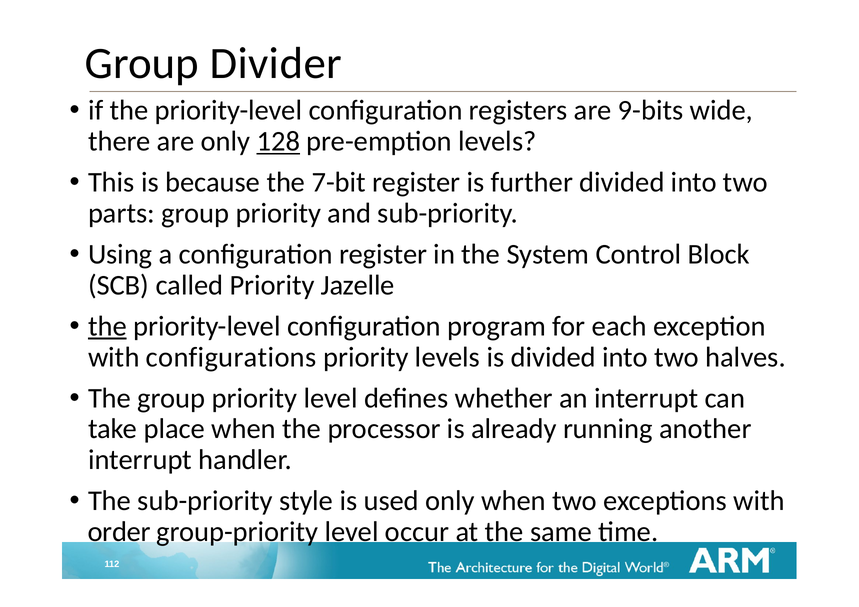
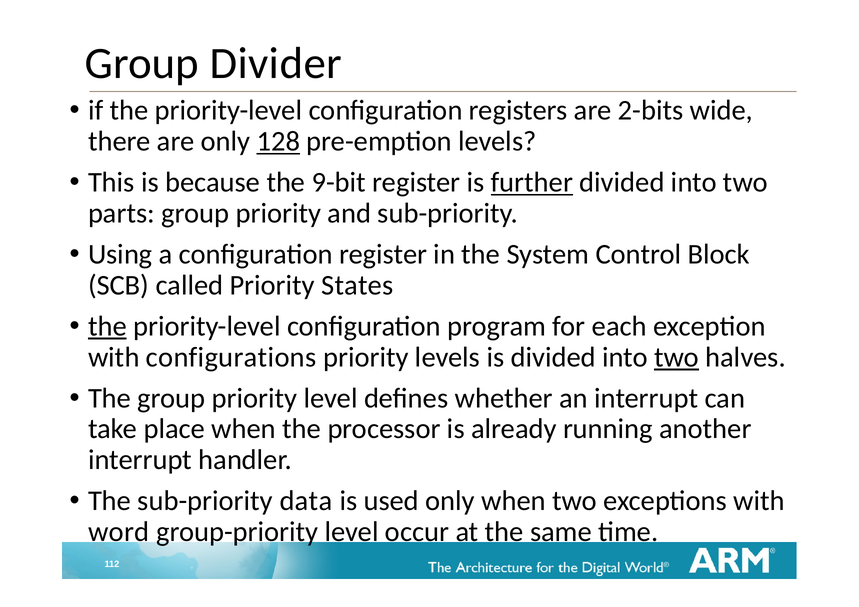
9-bits: 9-bits -> 2-bits (651, 111)
7-bit: 7-bit -> 9-bit (339, 182)
further underline: none -> present (532, 182)
Jazelle: Jazelle -> States (357, 285)
two underline: none -> present (677, 357)
style: style -> data (306, 501)
order: order -> word (119, 532)
